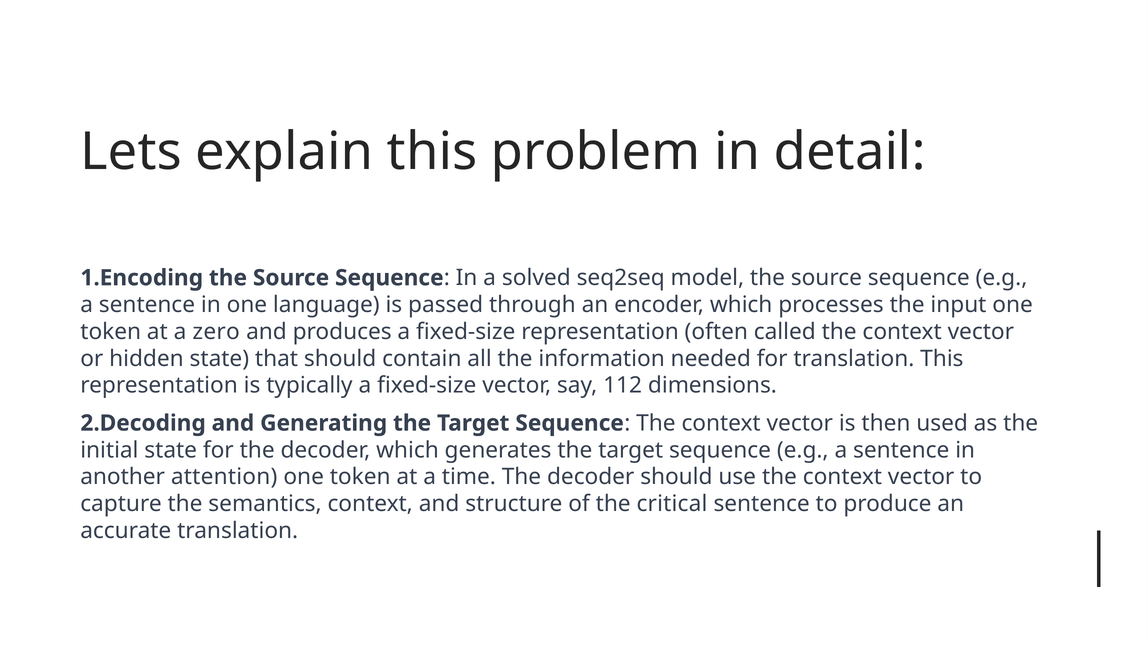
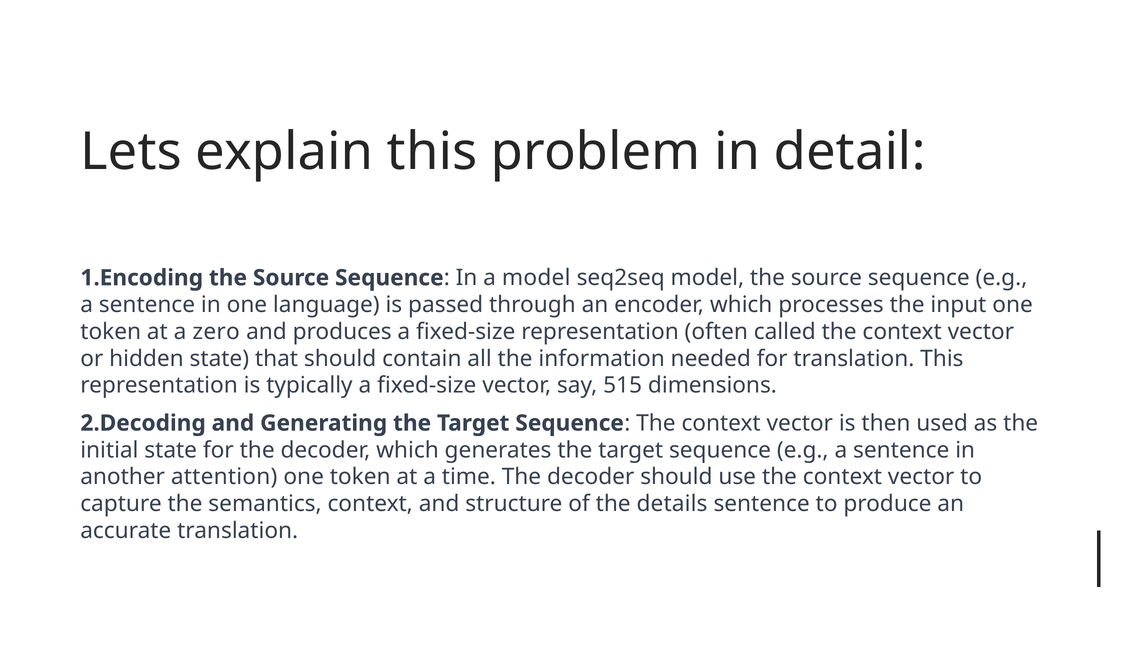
a solved: solved -> model (536, 278)
112: 112 -> 515 (623, 386)
critical: critical -> details (672, 504)
